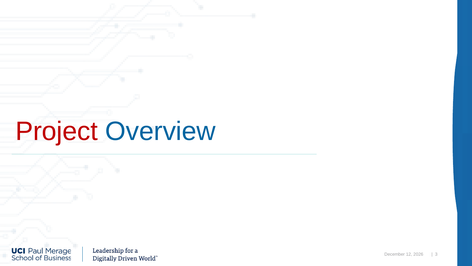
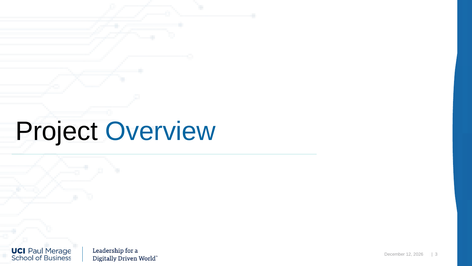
Project colour: red -> black (57, 131)
